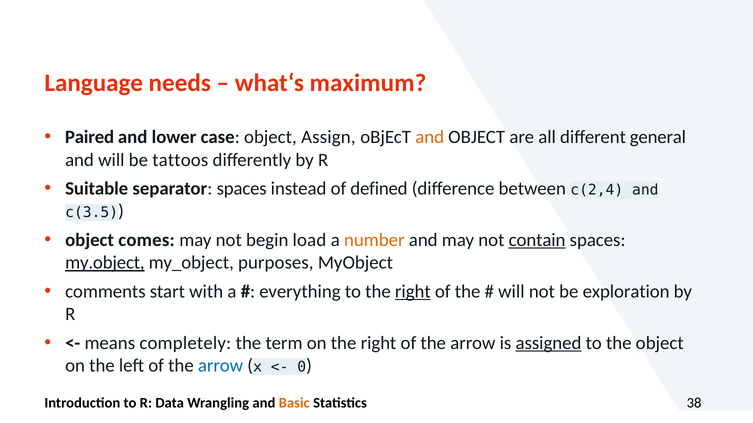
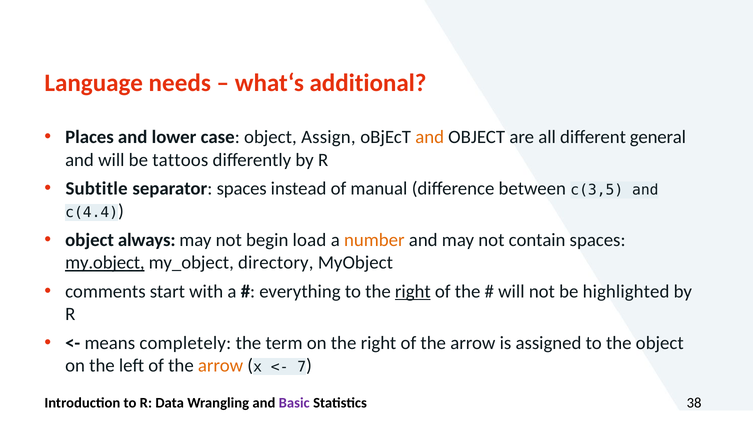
maximum: maximum -> additional (368, 83)
Paired: Paired -> Places (89, 137)
Suitable: Suitable -> Subtitle (97, 189)
defined: defined -> manual (379, 189)
c(2,4: c(2,4 -> c(3,5 (597, 190)
c(3.5: c(3.5 -> c(4.4 (92, 213)
comes: comes -> always (147, 240)
contain underline: present -> none (537, 240)
purposes: purposes -> directory (276, 263)
exploration: exploration -> highlighted (626, 292)
assigned underline: present -> none (548, 343)
arrow colour: blue -> orange (221, 366)
0: 0 -> 7 (302, 367)
Basic colour: orange -> purple (294, 404)
